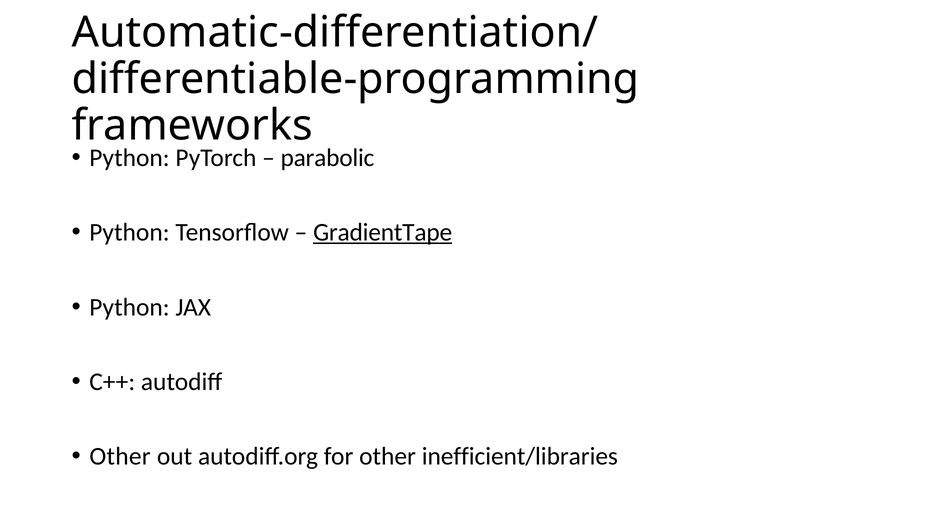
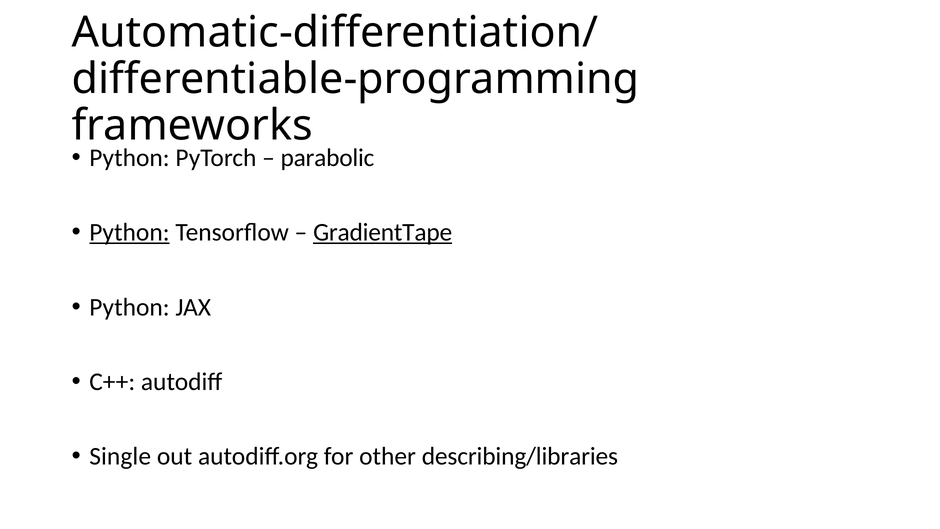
Python underline: none -> present (129, 232)
Other: Other -> Single (120, 456)
inefficient/libraries: inefficient/libraries -> describing/libraries (520, 456)
